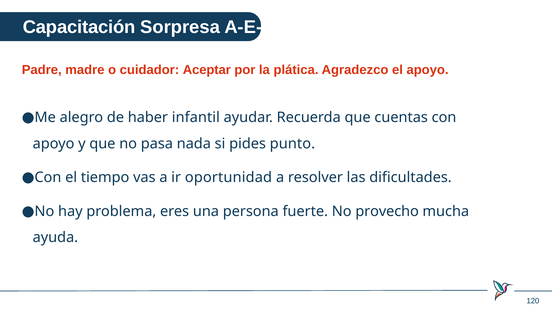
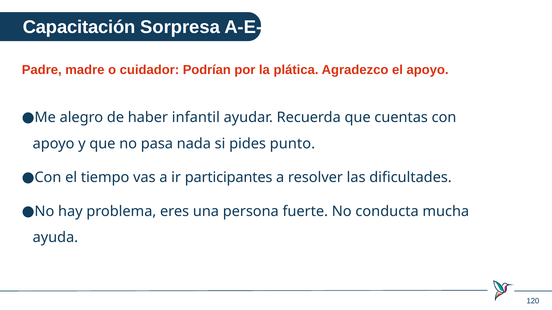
Aceptar: Aceptar -> Podrían (207, 70)
oportunidad: oportunidad -> participantes (229, 178)
provecho: provecho -> conducta (387, 212)
